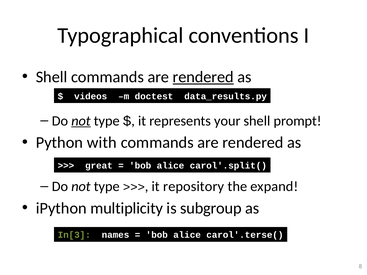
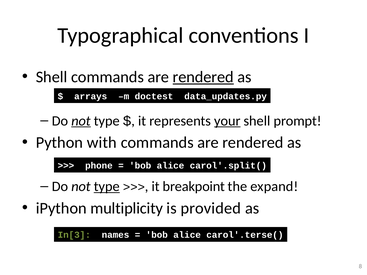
videos: videos -> arrays (91, 96)
data_results.py: data_results.py -> data_updates.py (226, 96)
your underline: none -> present (227, 121)
great: great -> phone (99, 166)
type underline: none -> present (107, 187)
repository: repository -> breakpoint (194, 187)
subgroup: subgroup -> provided (211, 208)
